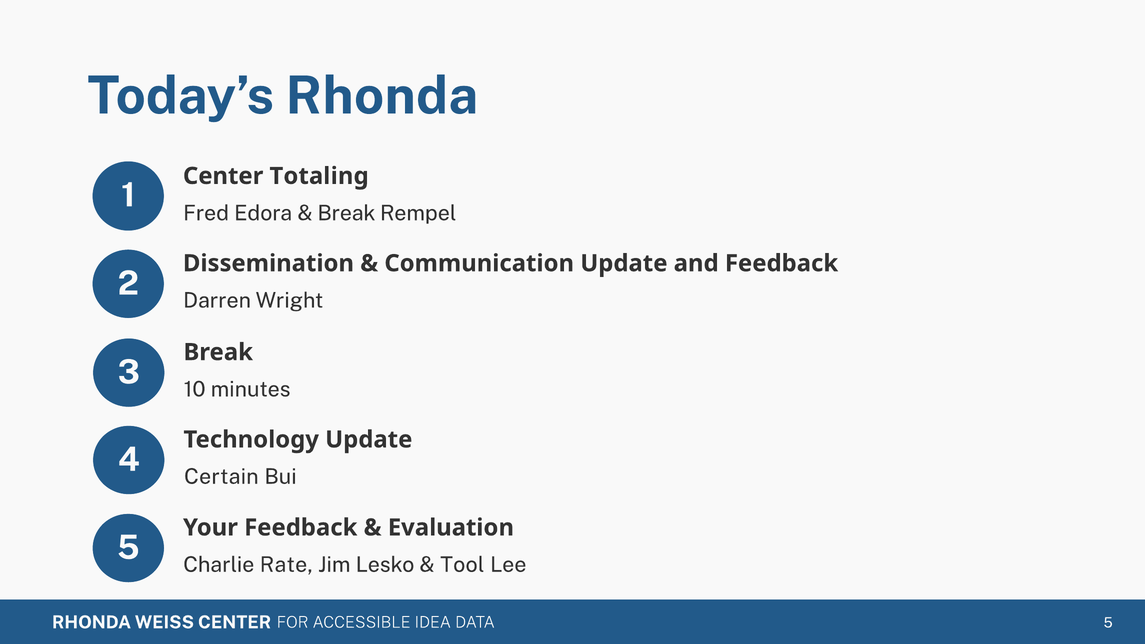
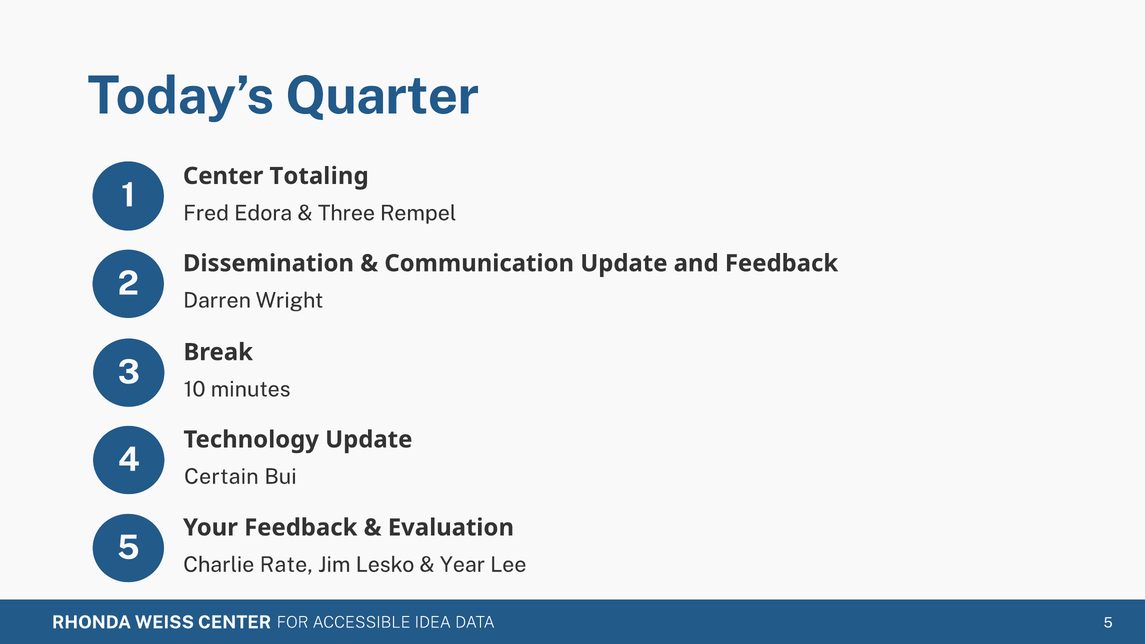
Rhonda: Rhonda -> Quarter (382, 96)
Break: Break -> Three (346, 213)
Tool: Tool -> Year (462, 565)
